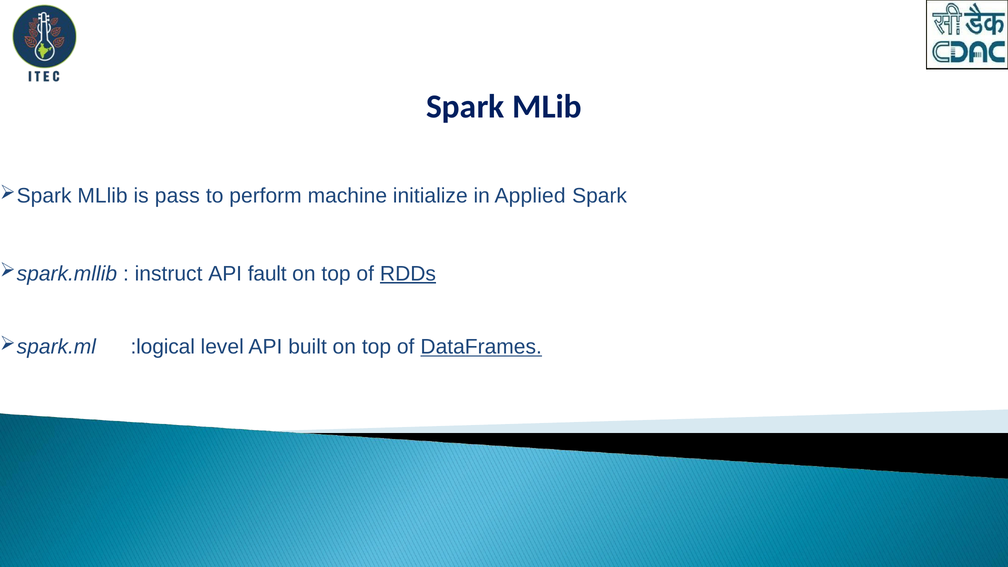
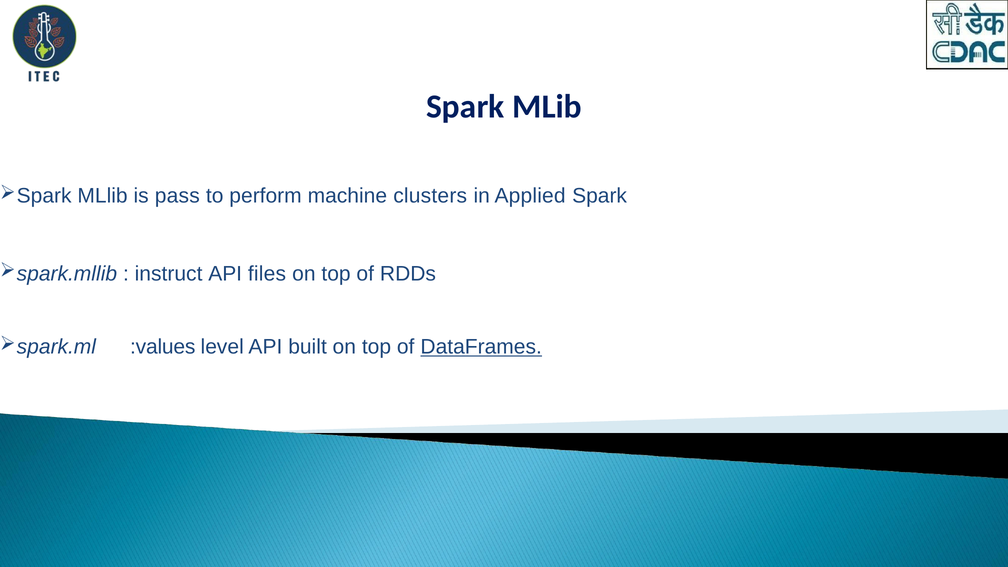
initialize: initialize -> clusters (430, 196)
fault: fault -> files (267, 274)
RDDs underline: present -> none (408, 274)
:logical: :logical -> :values (163, 347)
